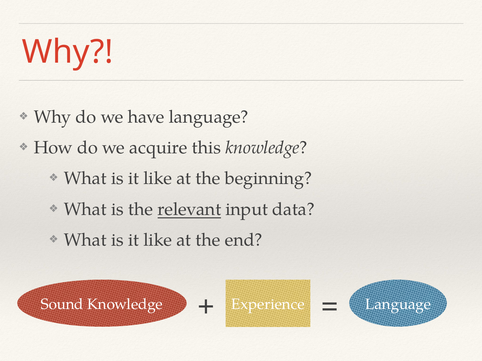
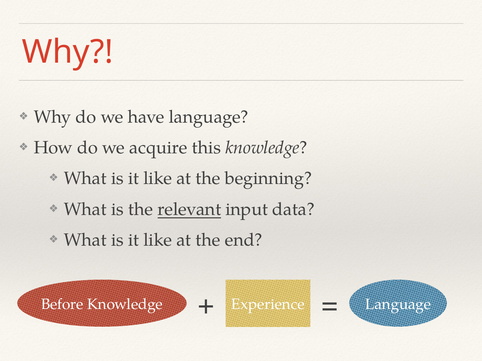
Sound: Sound -> Before (62, 305)
